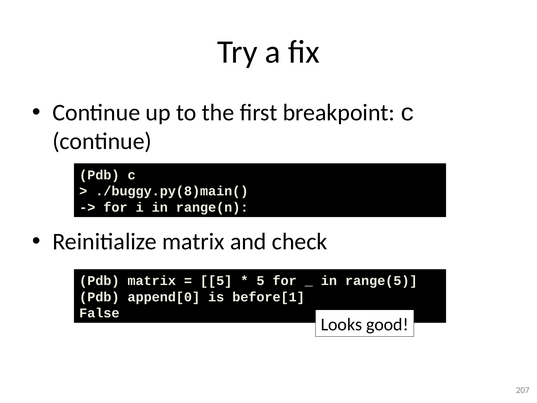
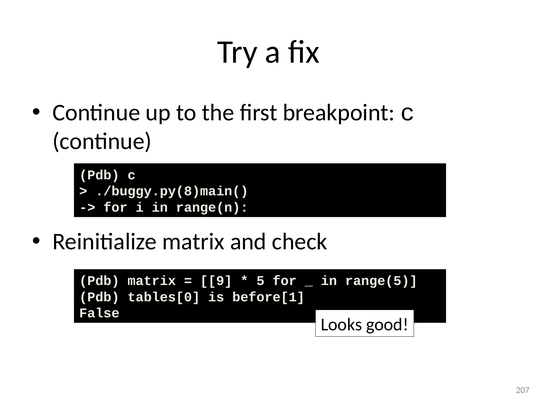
5: 5 -> 9 (216, 281)
append[0: append[0 -> tables[0 (164, 297)
